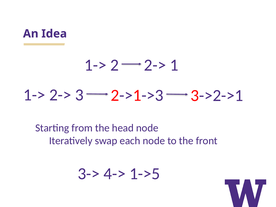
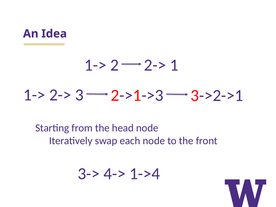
1->5: 1->5 -> 1->4 (145, 174)
